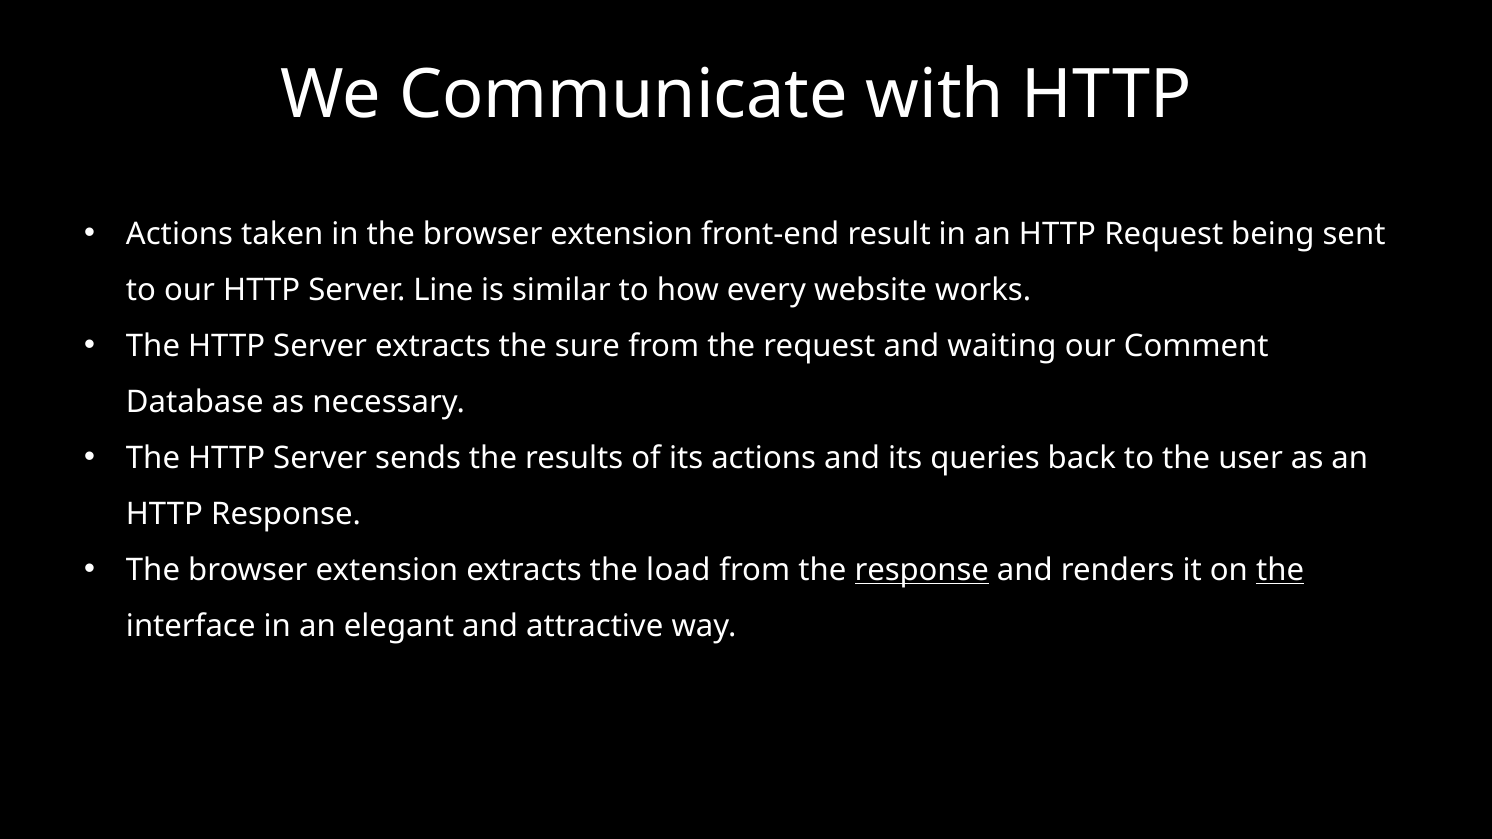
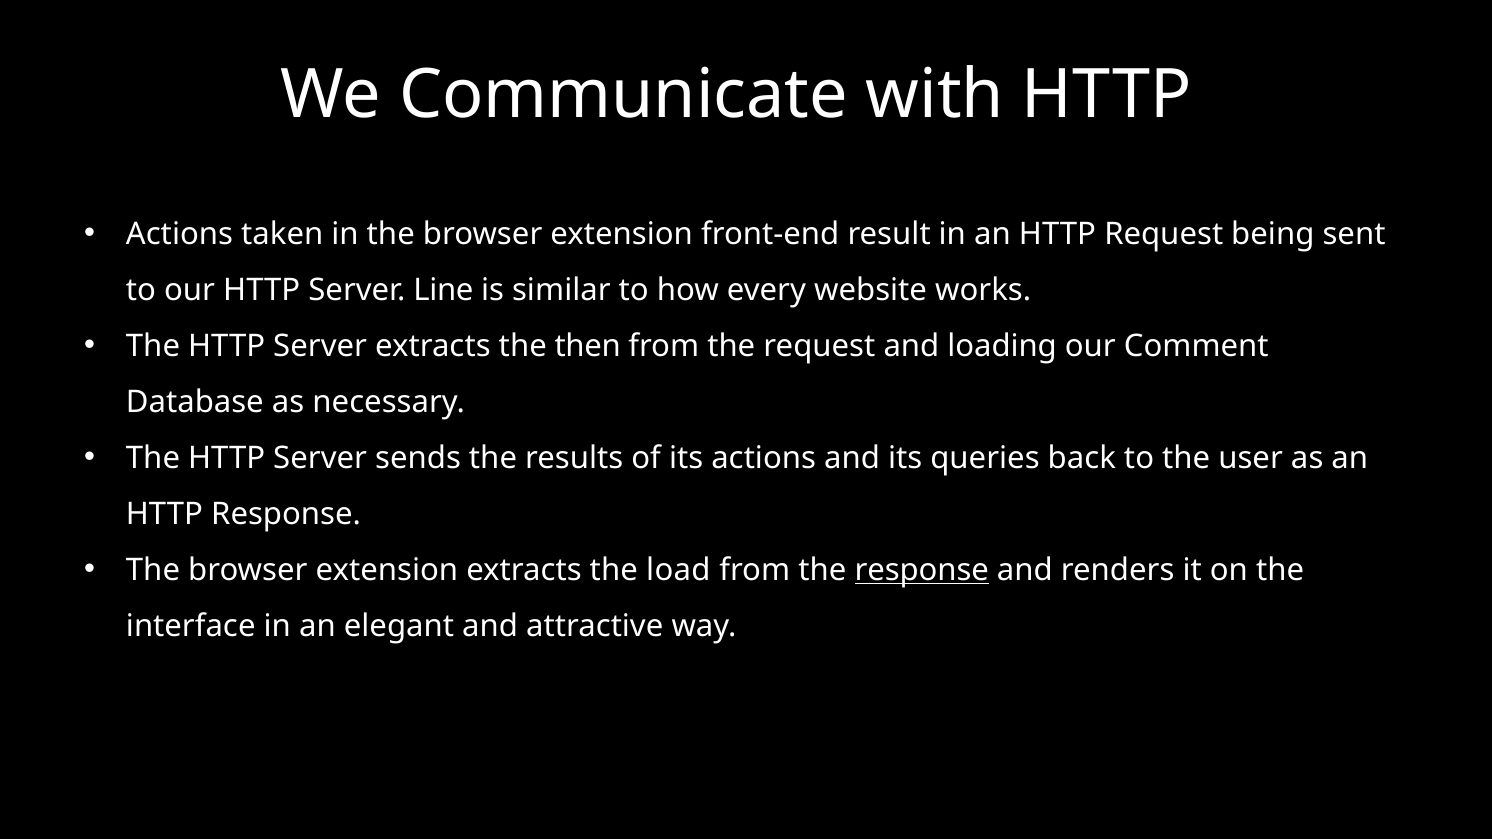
sure: sure -> then (588, 346)
waiting: waiting -> loading (1002, 346)
the underline: present -> none (1280, 570)
